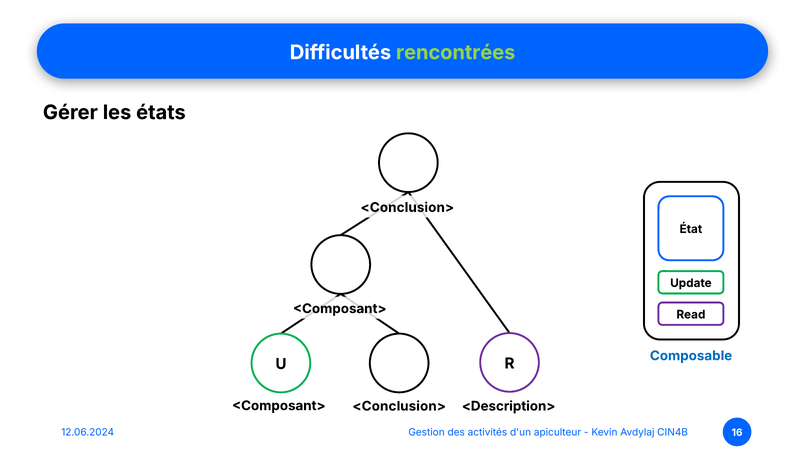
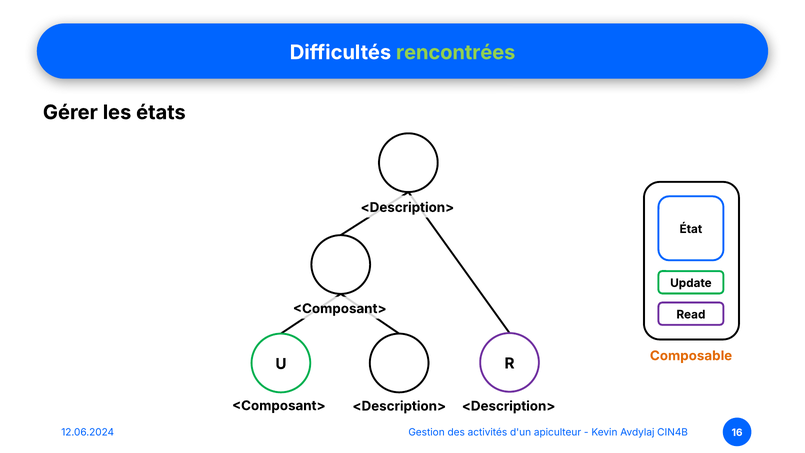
<Conclusion>: <Conclusion> -> <Description> (407, 207)
Composable colour: blue -> orange (691, 356)
<Conclusion>: <Conclusion> -> <Description> (399, 406)
